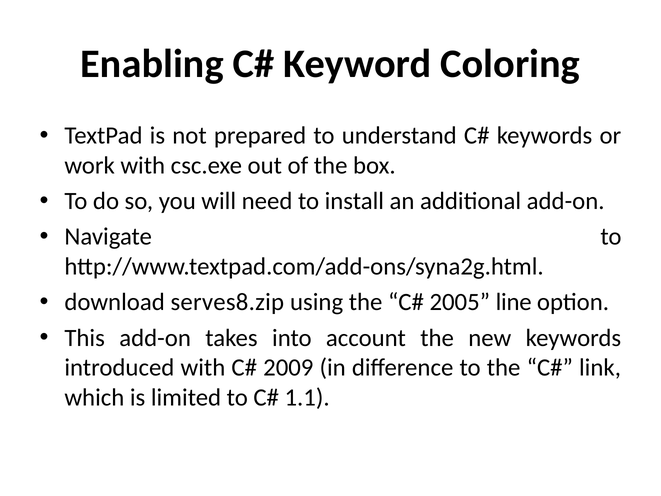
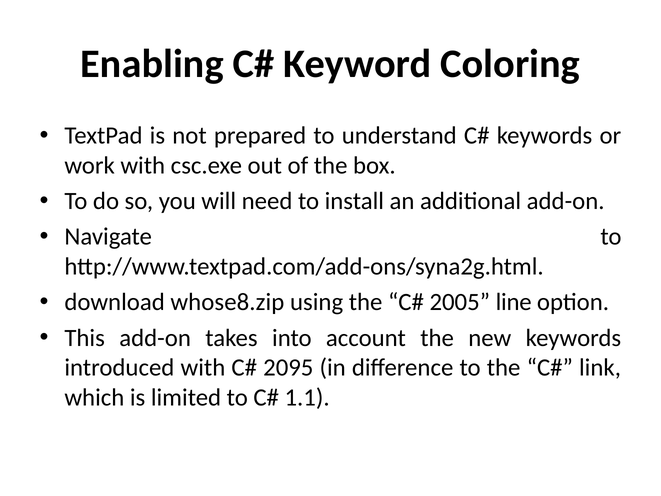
serves8.zip: serves8.zip -> whose8.zip (227, 302)
2009: 2009 -> 2095 (288, 368)
